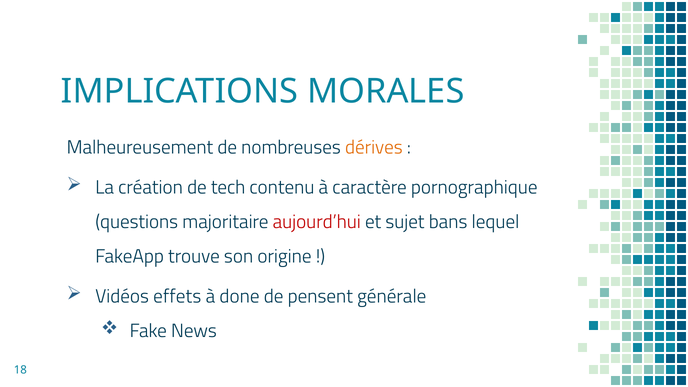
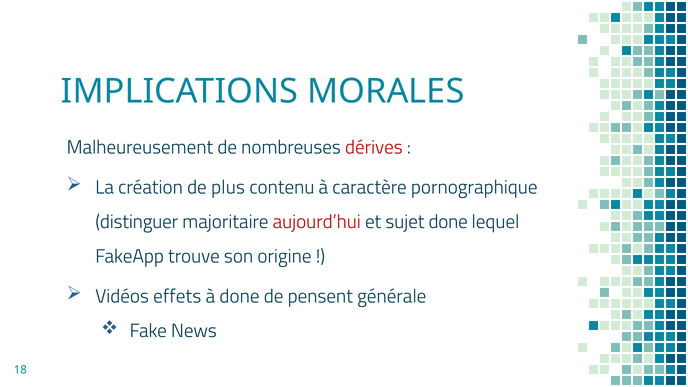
dérives colour: orange -> red (374, 148)
tech: tech -> plus (228, 188)
questions: questions -> distinguer (137, 222)
sujet bans: bans -> done (448, 222)
